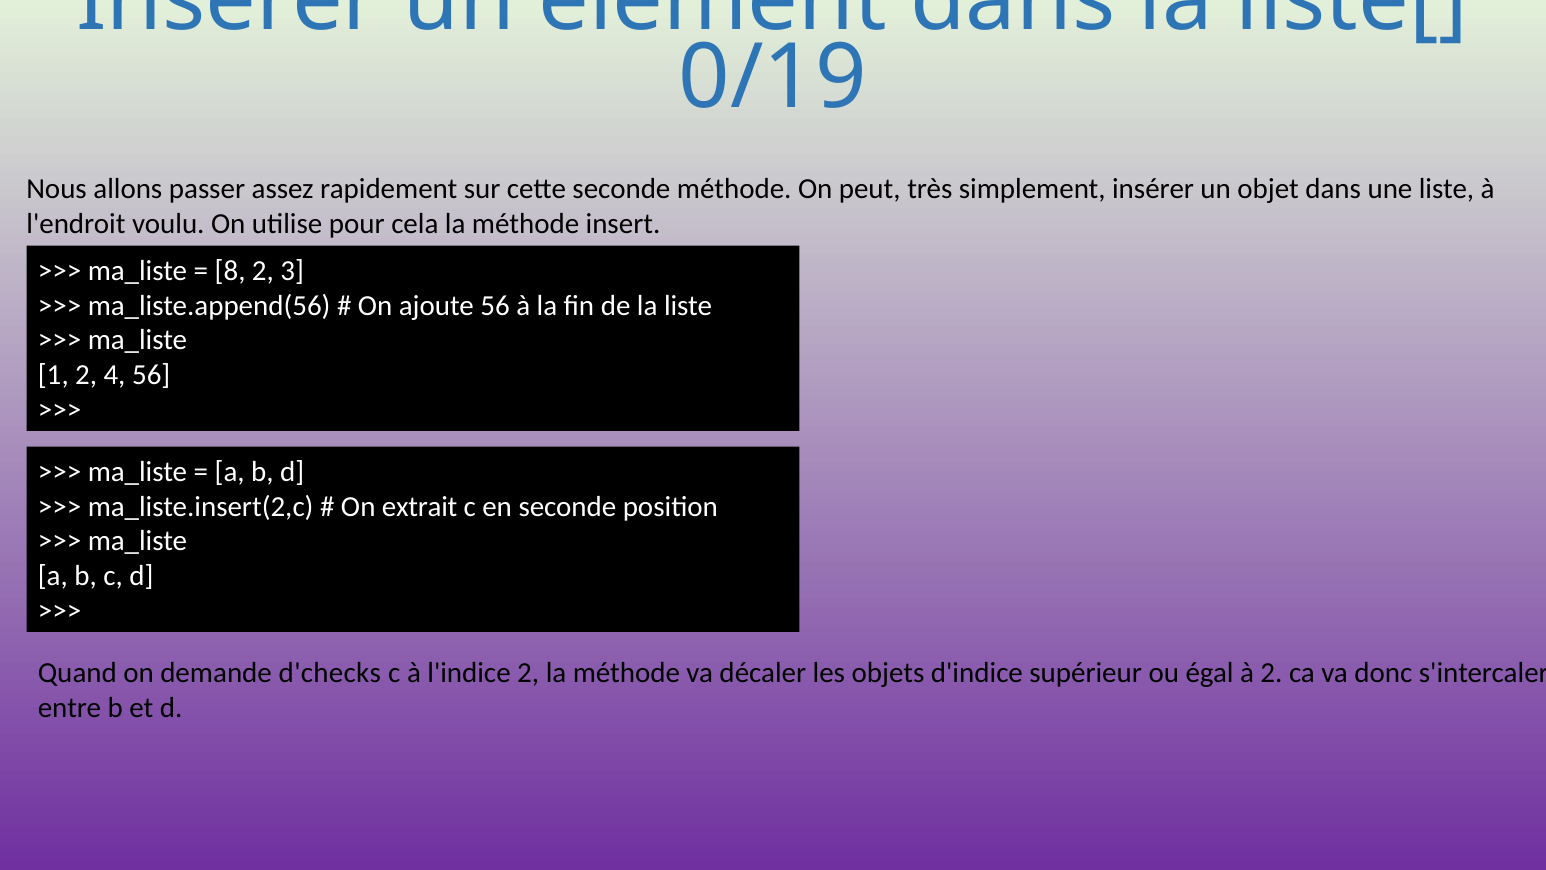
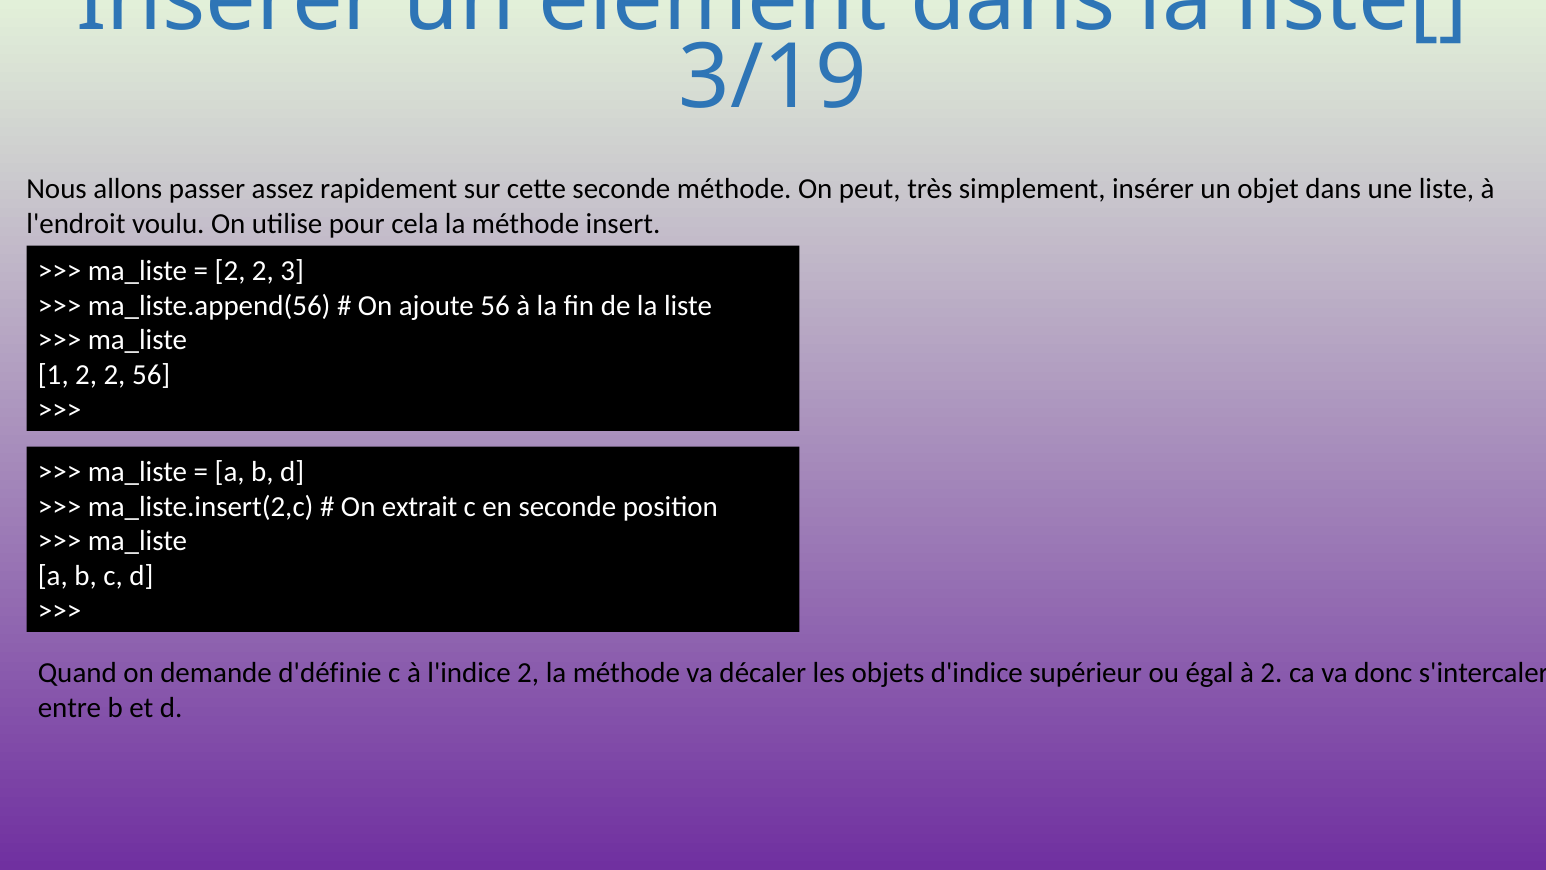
0/19: 0/19 -> 3/19 (773, 77)
8: 8 -> 2 (230, 271)
1 2 4: 4 -> 2 (115, 375)
d'checks: d'checks -> d'définie (330, 672)
